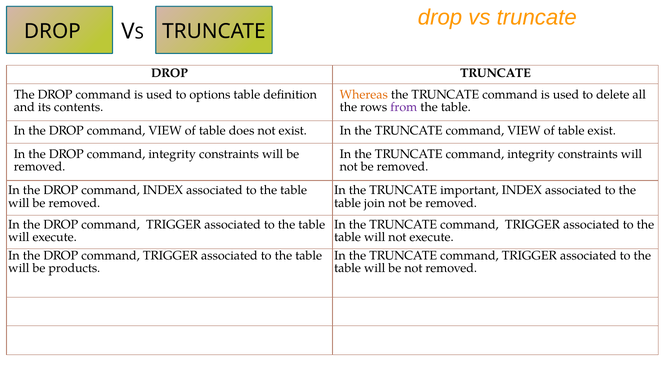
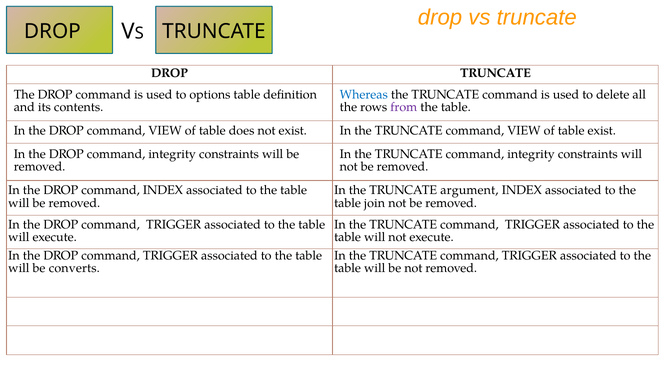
Whereas colour: orange -> blue (364, 95)
important: important -> argument (469, 190)
products: products -> converts (74, 268)
